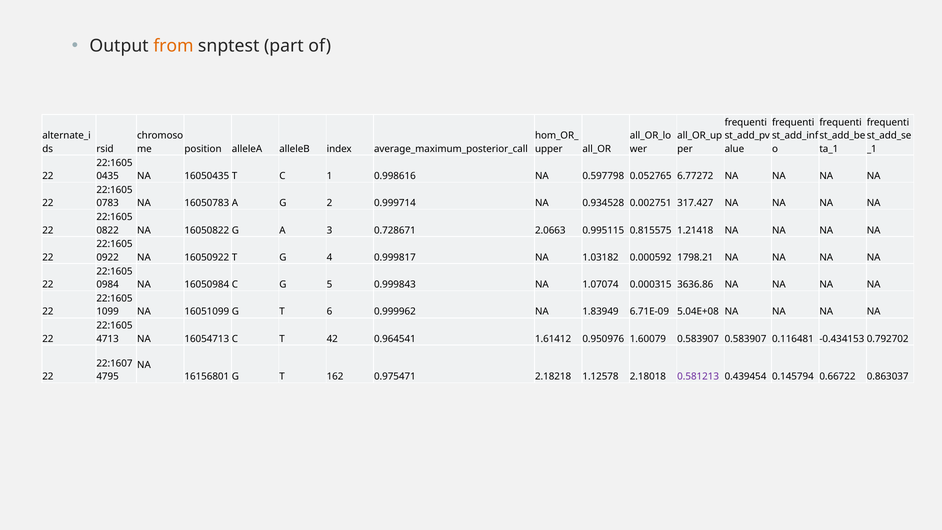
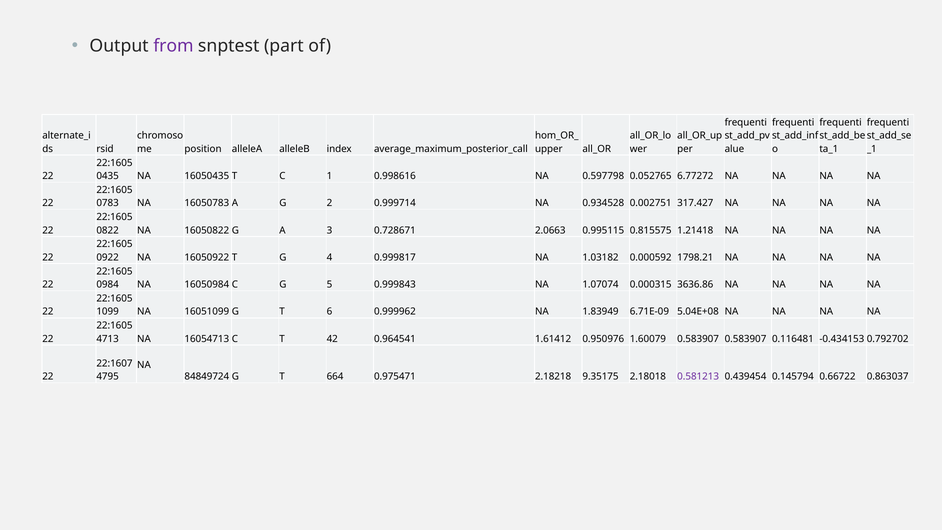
from colour: orange -> purple (173, 46)
16156801: 16156801 -> 84849724 (207, 377)
162: 162 -> 664 (335, 377)
1.12578: 1.12578 -> 9.35175 (601, 377)
